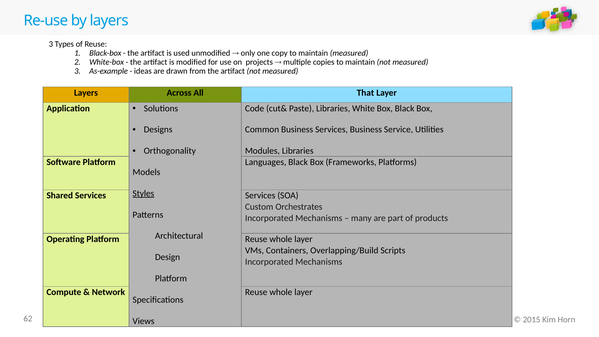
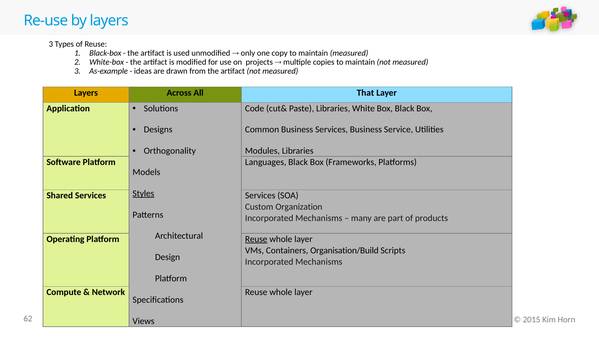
Orchestrates: Orchestrates -> Organization (299, 207)
Reuse underline: none -> present (256, 239)
Overlapping/Build: Overlapping/Build -> Organisation/Build (344, 250)
